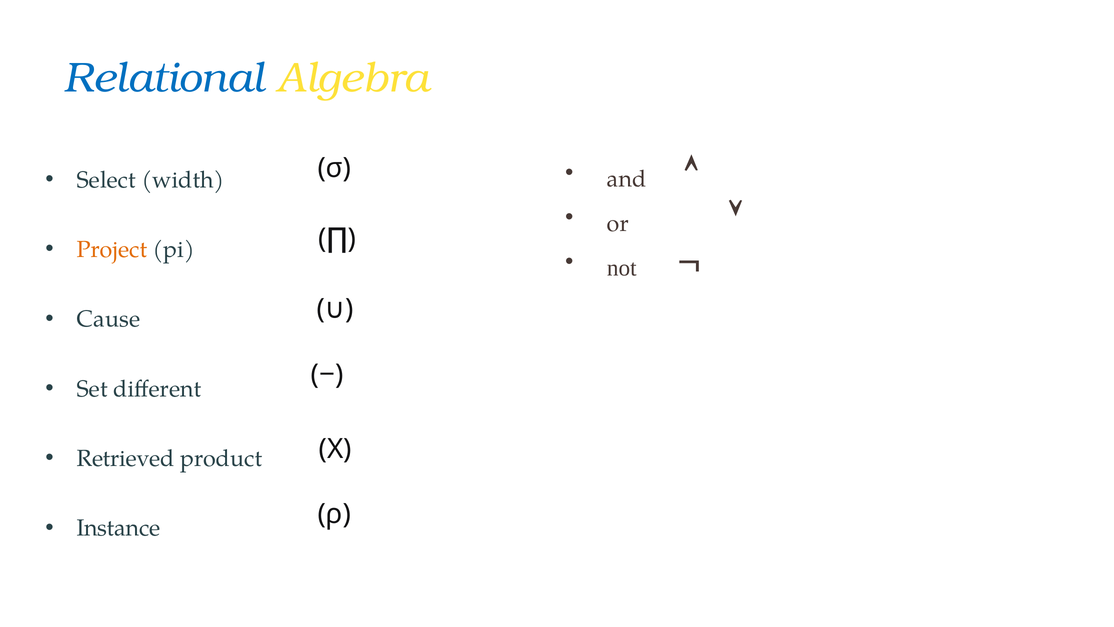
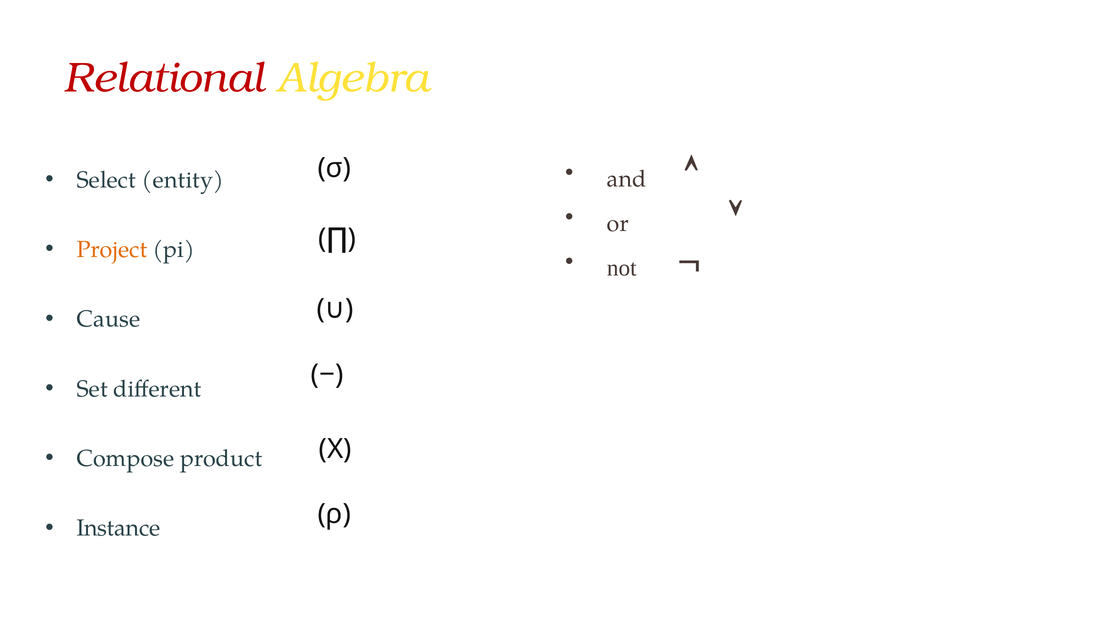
Relational colour: blue -> red (164, 78)
width: width -> entity (183, 180)
Retrieved: Retrieved -> Compose (126, 458)
